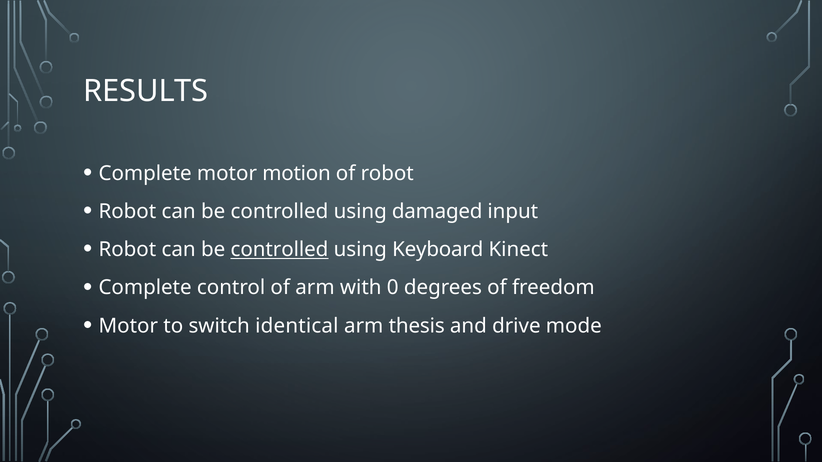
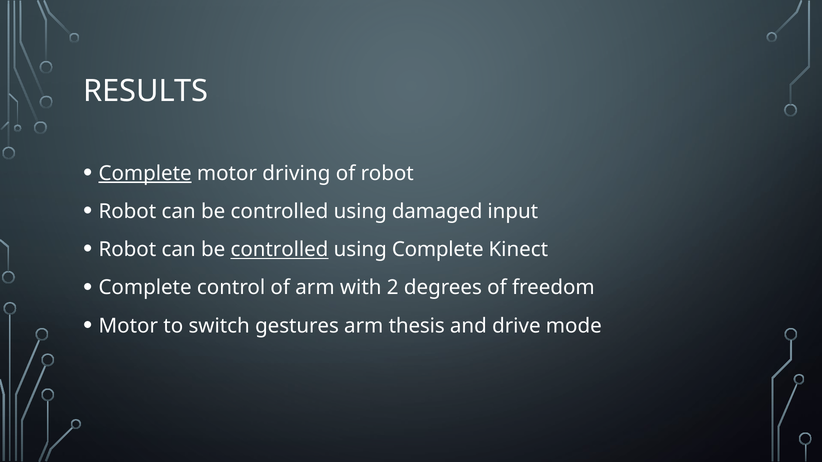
Complete underline: none -> present (145, 173)
motion: motion -> driving (296, 173)
using Keyboard: Keyboard -> Complete (438, 250)
0: 0 -> 2 (393, 288)
identical: identical -> gestures (297, 326)
